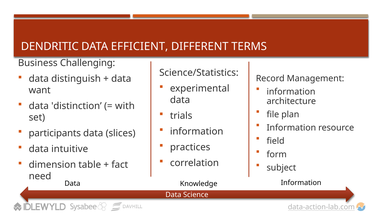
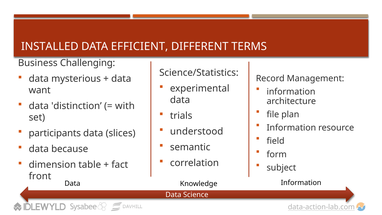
DENDRITIC: DENDRITIC -> INSTALLED (50, 46)
distinguish: distinguish -> mysterious (76, 79)
information: information -> understood (197, 131)
practices: practices -> semantic (190, 147)
intuitive: intuitive -> because (70, 149)
need: need -> front (40, 176)
